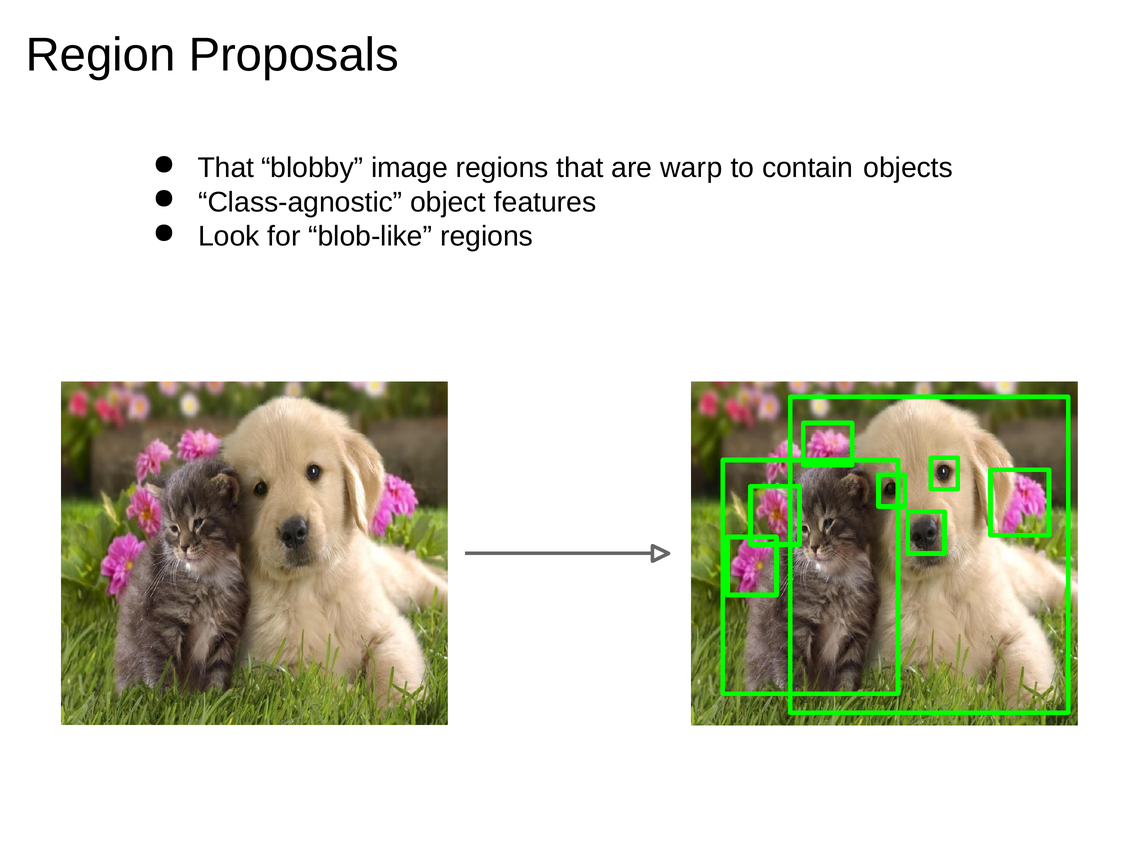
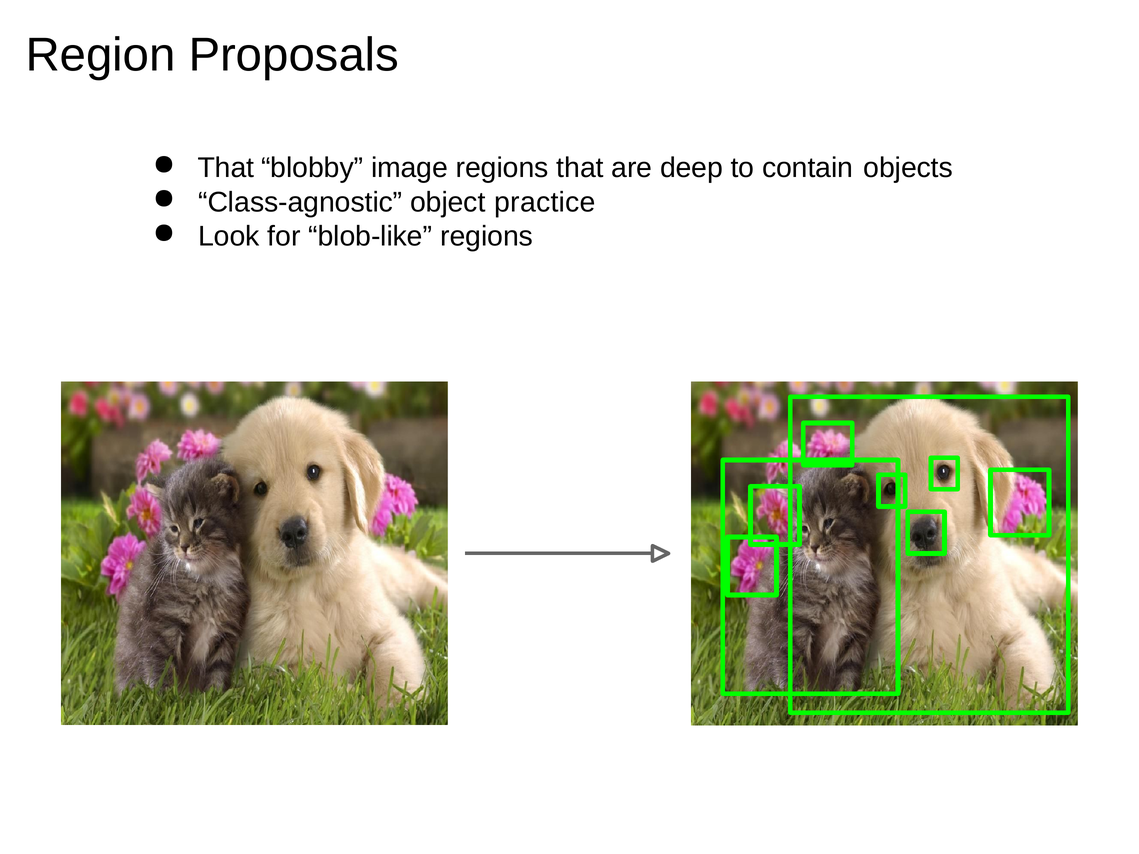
warp: warp -> deep (691, 168)
features: features -> practice (545, 202)
